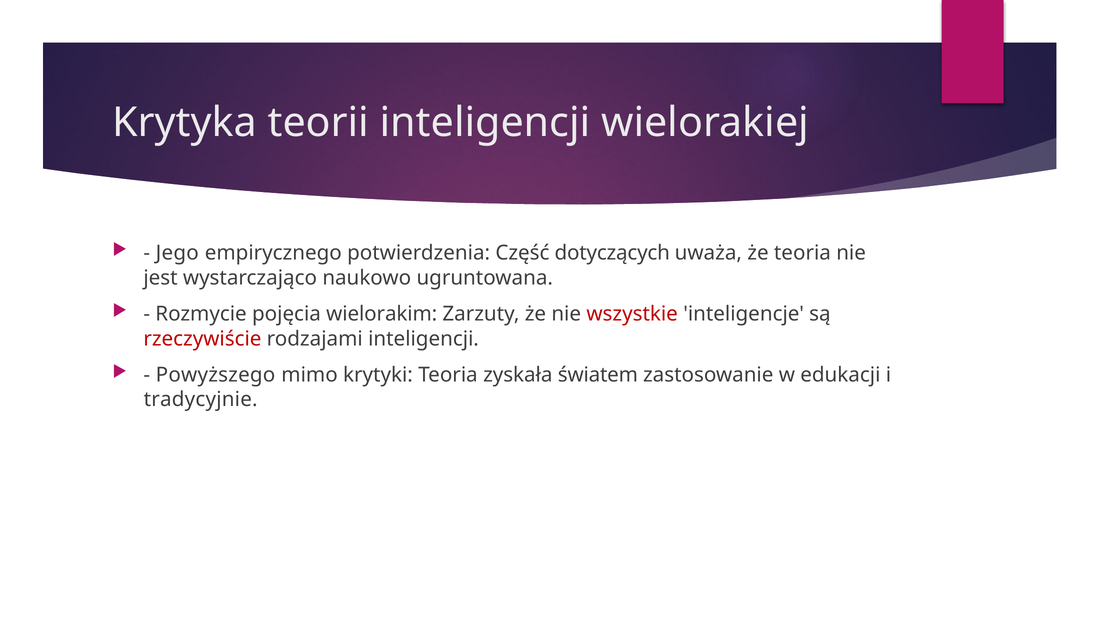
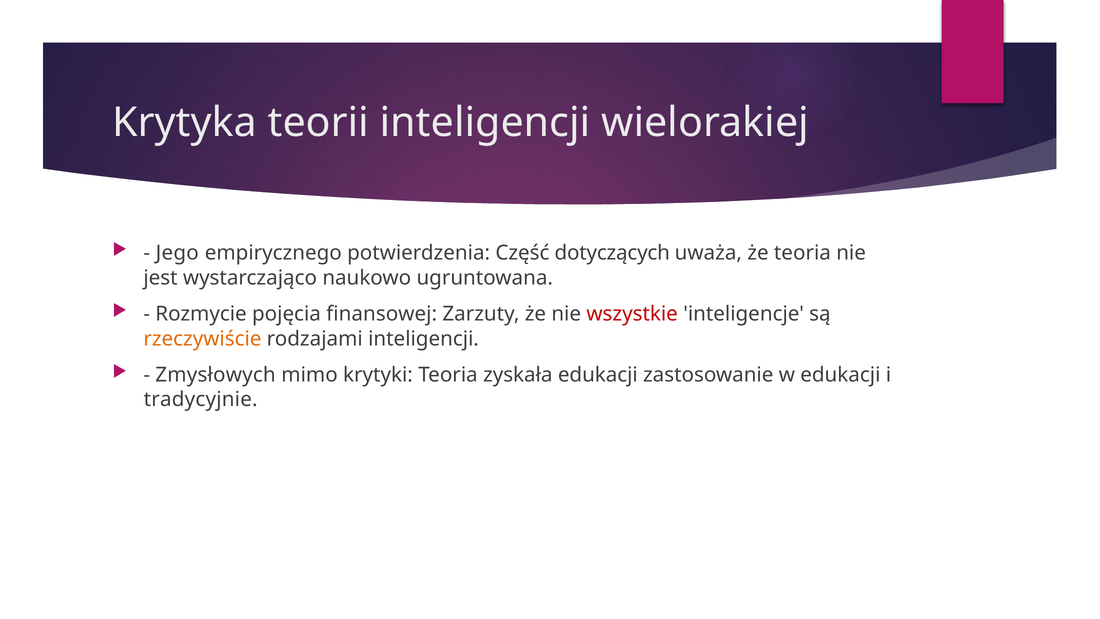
wielorakim: wielorakim -> finansowej (382, 314)
rzeczywiście colour: red -> orange (202, 339)
Powyższego: Powyższego -> Zmysłowych (216, 375)
zyskała światem: światem -> edukacji (598, 375)
